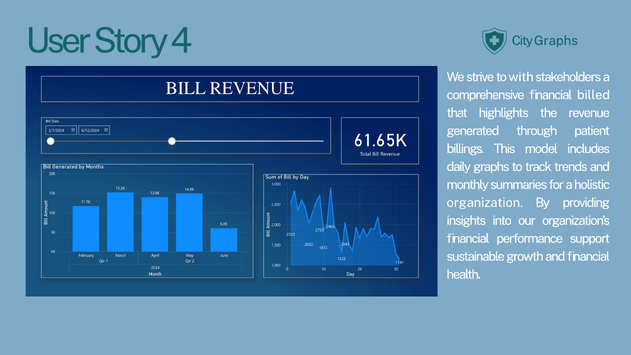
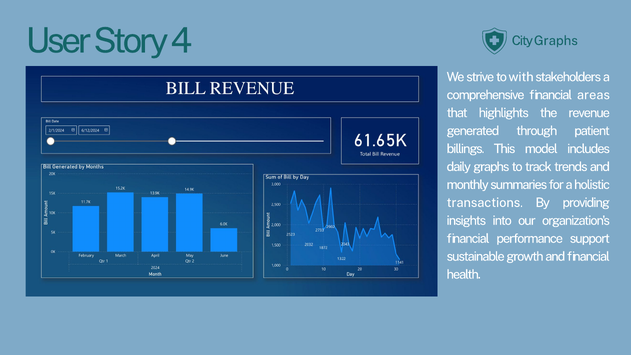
billed: billed -> areas (593, 95)
organization: organization -> transactions (485, 203)
